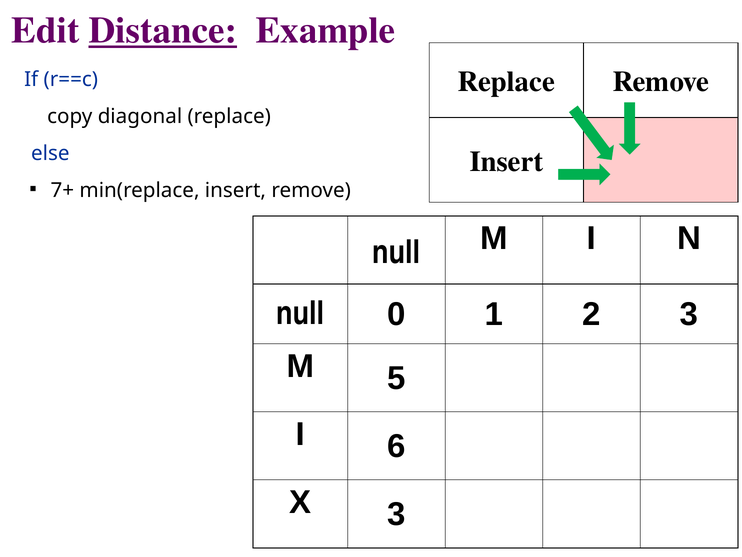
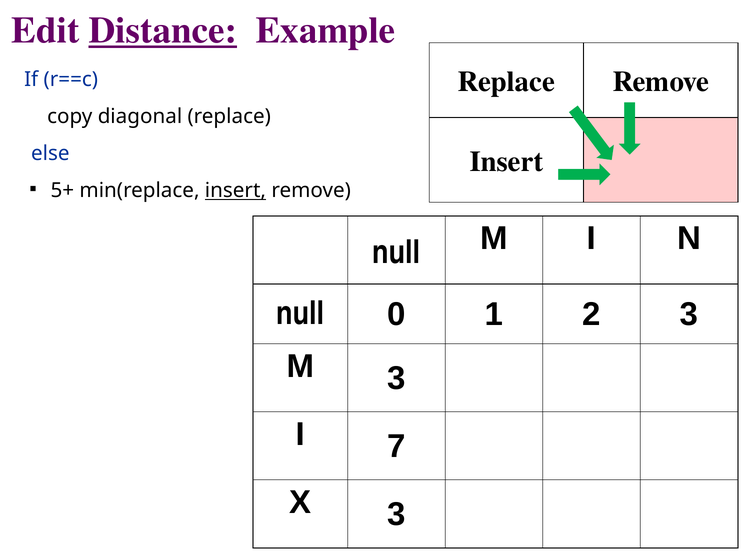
7+: 7+ -> 5+ (62, 190)
insert underline: none -> present (235, 190)
M 5: 5 -> 3 (397, 378)
6: 6 -> 7 (397, 446)
